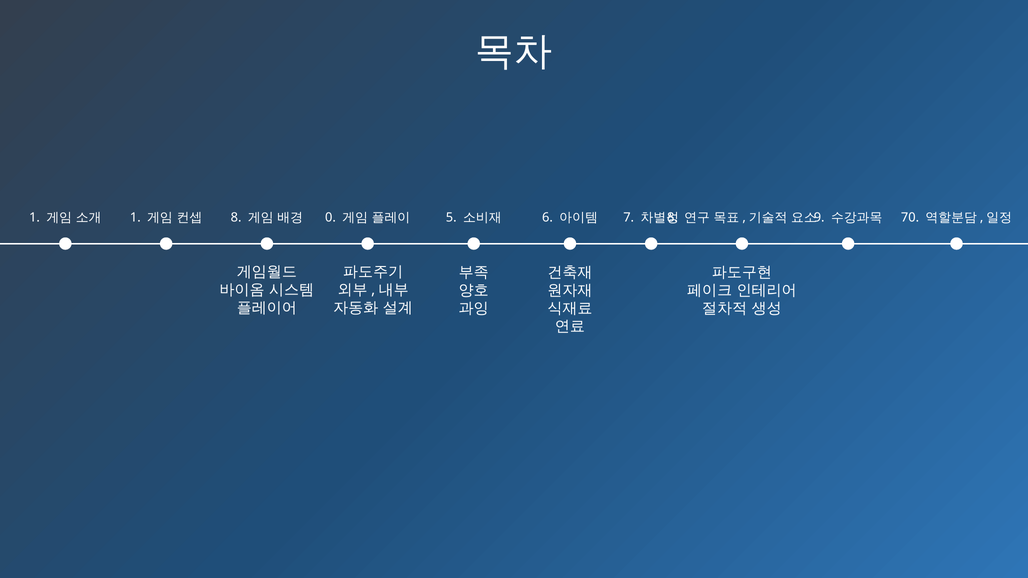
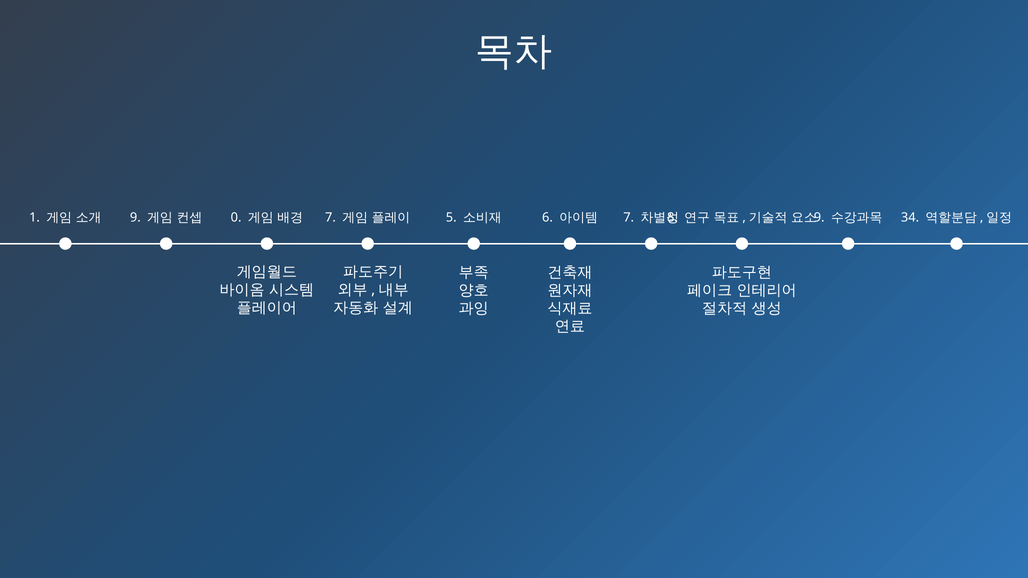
1: 1 -> 9 (135, 218)
8: 8 -> 0 (236, 218)
0: 0 -> 7 (330, 218)
70: 70 -> 34 (910, 218)
